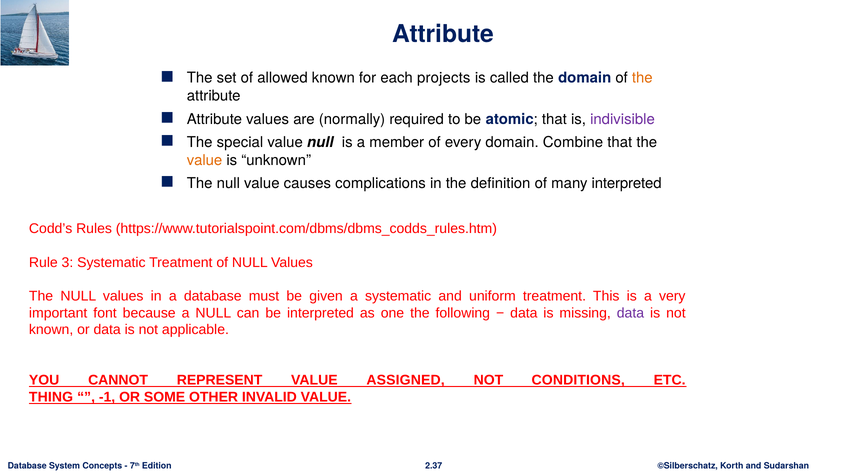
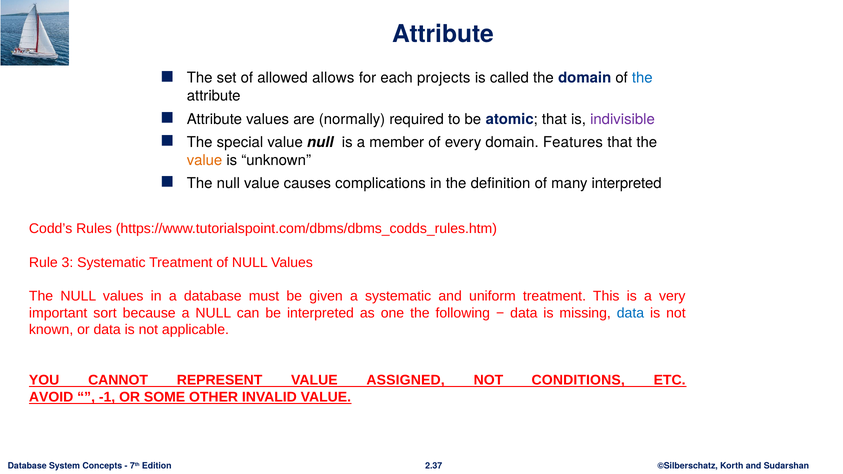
allowed known: known -> allows (333, 78)
the colour: orange -> blue (642, 78)
Combine: Combine -> Features (573, 142)
font: font -> sort (105, 313)
data colour: purple -> blue (630, 313)
THING: THING -> AVOID (51, 397)
